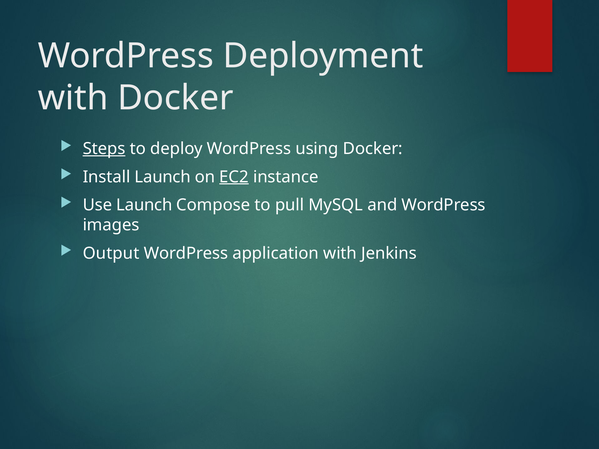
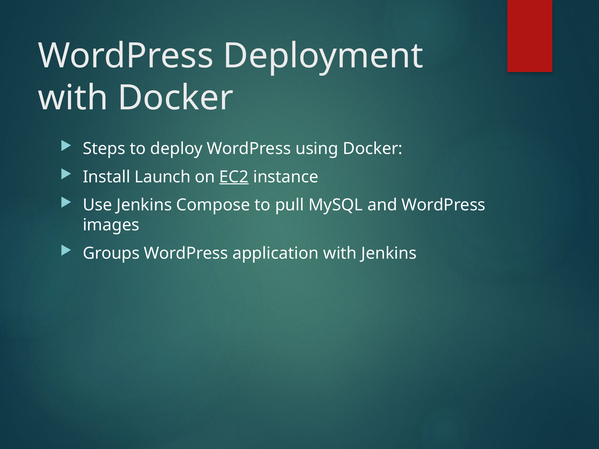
Steps underline: present -> none (104, 149)
Use Launch: Launch -> Jenkins (144, 205)
Output: Output -> Groups (111, 254)
